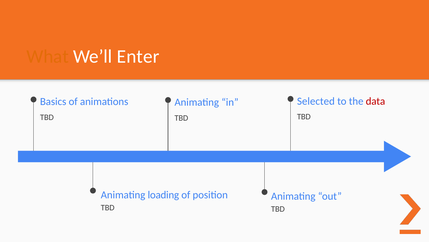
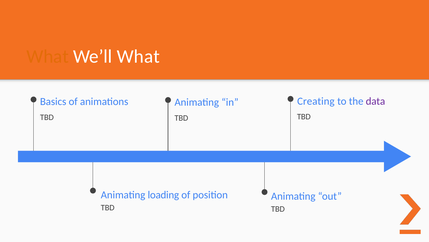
We’ll Enter: Enter -> What (138, 56)
Selected: Selected -> Creating (316, 101)
data colour: red -> purple (375, 101)
